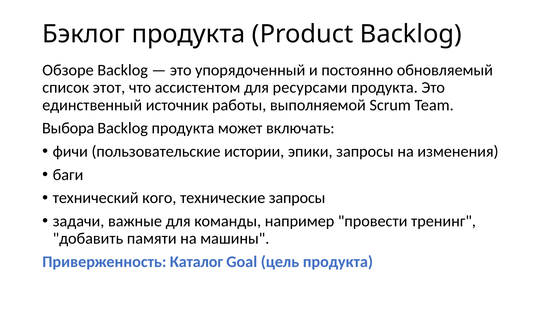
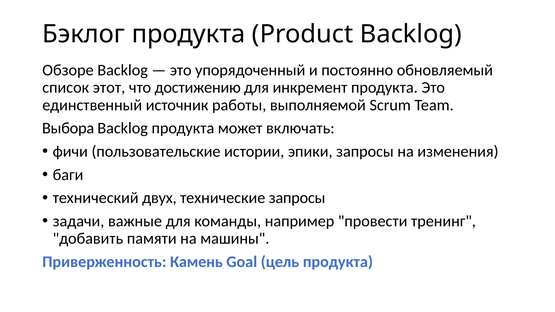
ассистентом: ассистентом -> достижению (198, 88)
ресурсами: ресурсами -> инкремент (310, 88)
кого: кого -> двух (159, 198)
Каталог: Каталог -> Камень (196, 262)
